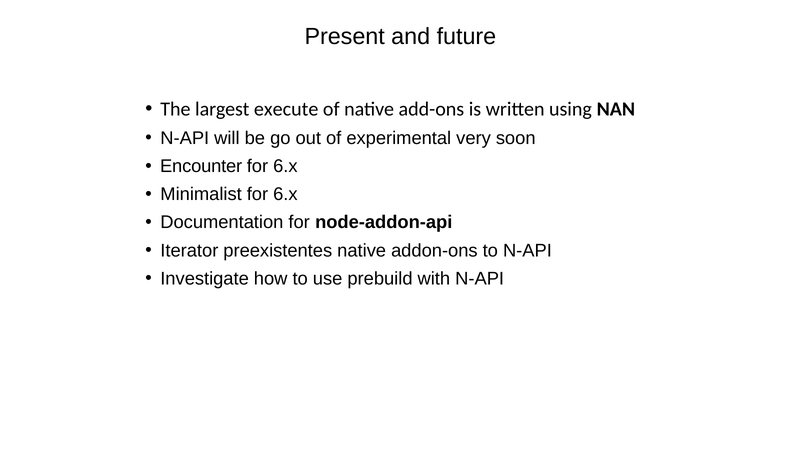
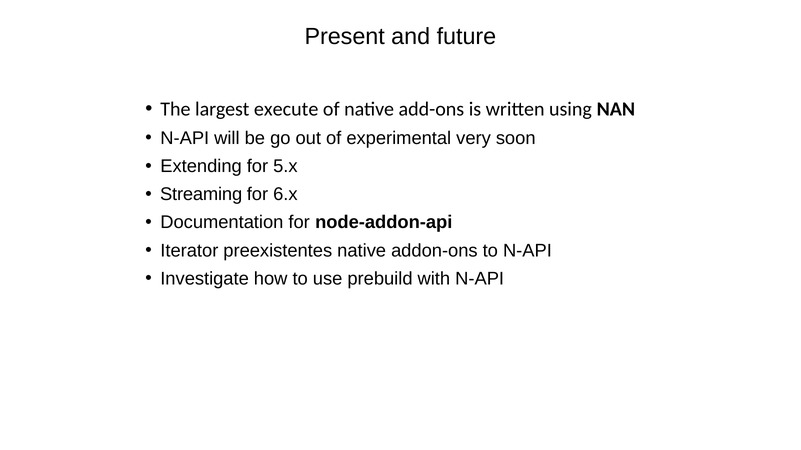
Encounter: Encounter -> Extending (201, 166)
6.x: 6.x -> 5.x (285, 166)
Minimalist: Minimalist -> Streaming (201, 195)
